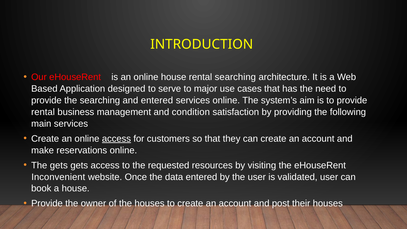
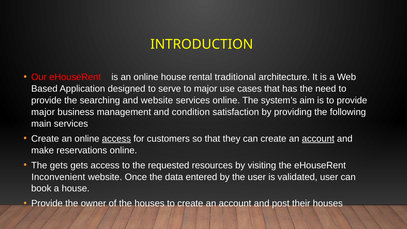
rental searching: searching -> traditional (235, 77)
and entered: entered -> website (157, 100)
rental: rental -> major (43, 112)
account underline: none -> present (318, 139)
